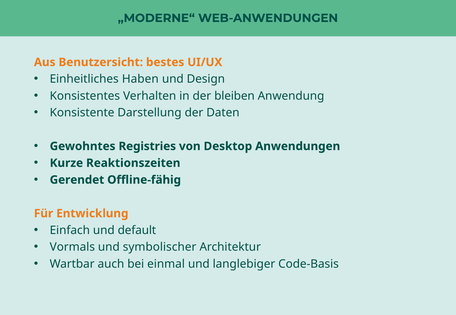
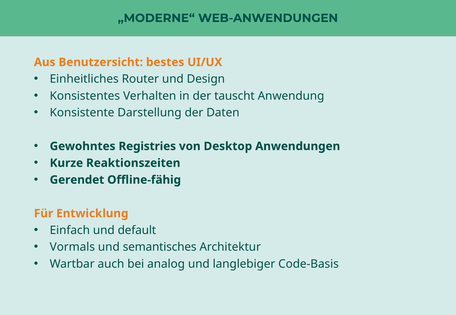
Haben: Haben -> Router (140, 79)
bleiben: bleiben -> tauscht (234, 96)
symbolischer: symbolischer -> semantisches (160, 248)
einmal: einmal -> analog (166, 264)
